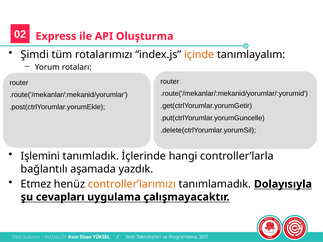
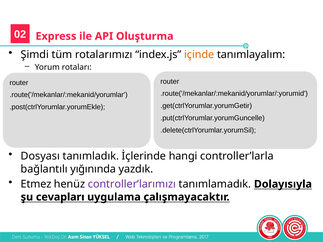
Işlemini: Işlemini -> Dosyası (40, 156)
aşamada: aşamada -> yığınında (93, 169)
controller’larımızı colour: orange -> purple (132, 184)
